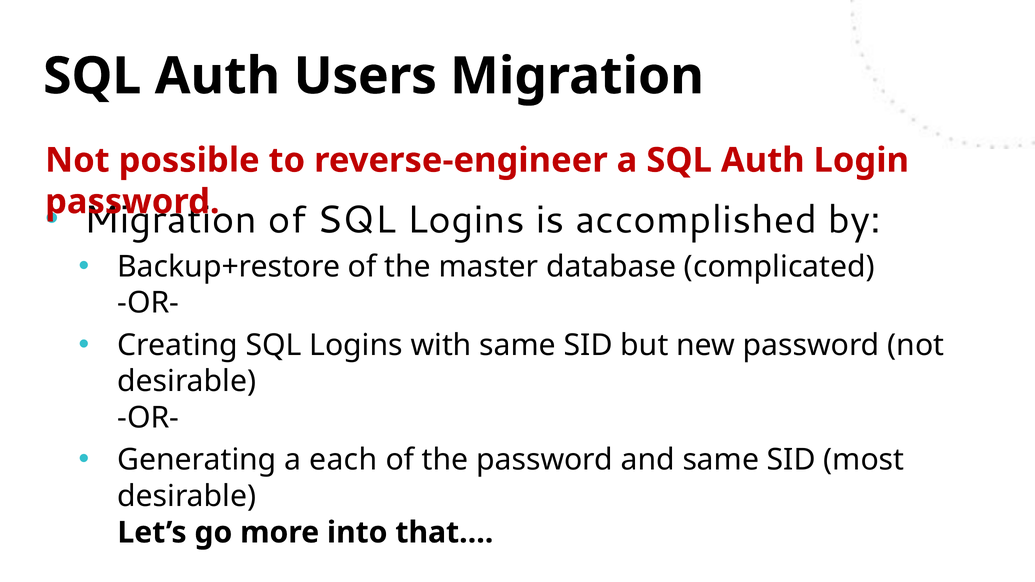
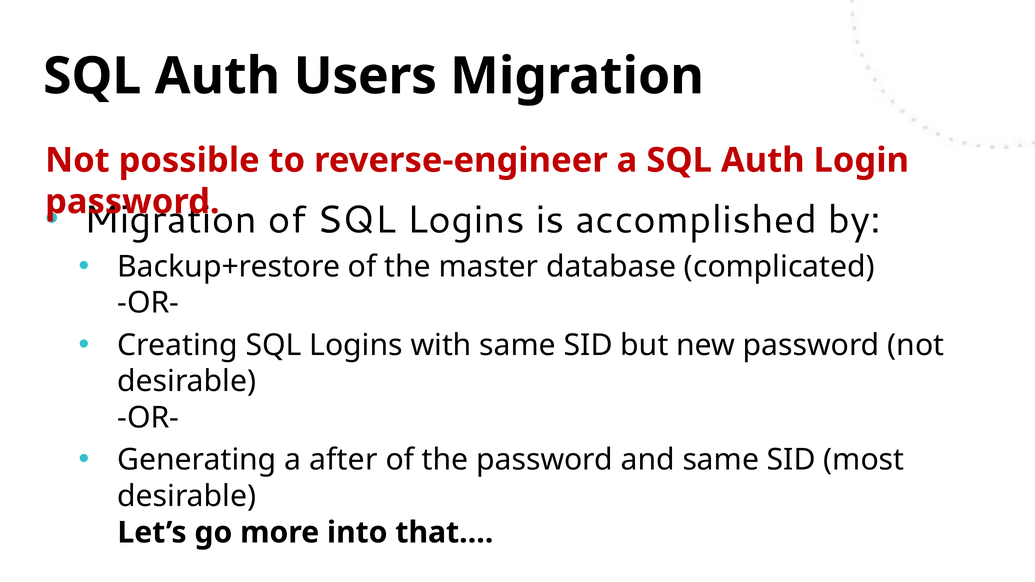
each: each -> after (343, 460)
